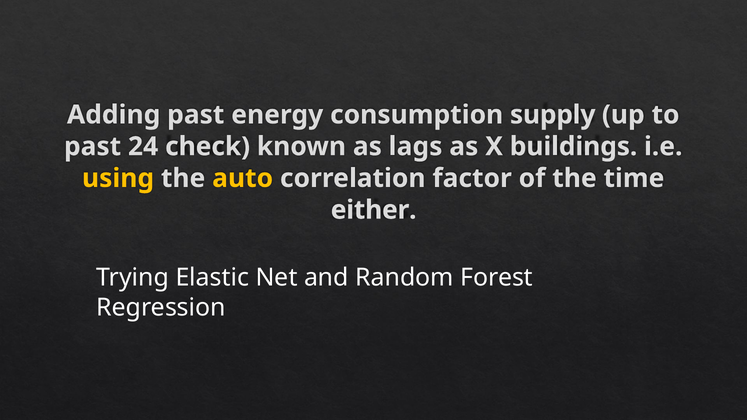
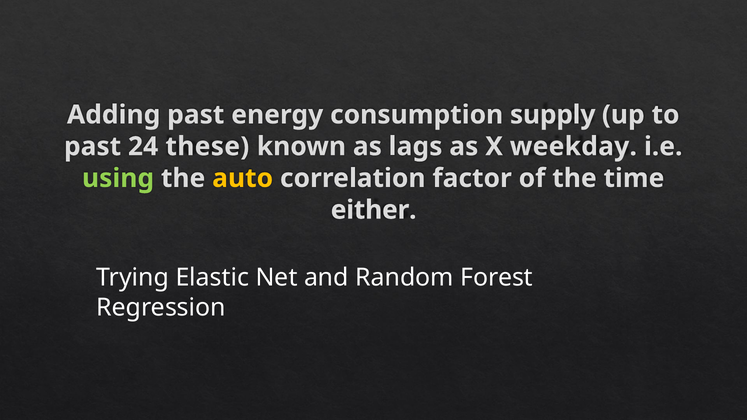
check: check -> these (207, 147)
buildings: buildings -> weekday (573, 147)
using colour: yellow -> light green (118, 178)
